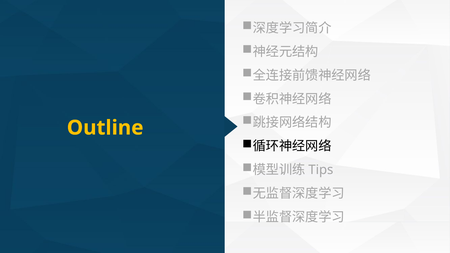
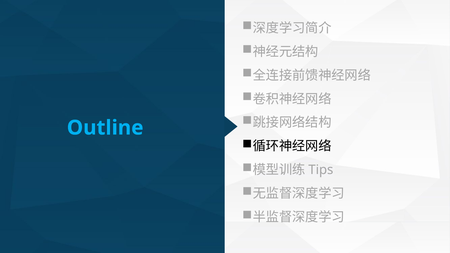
Outline colour: yellow -> light blue (105, 128)
